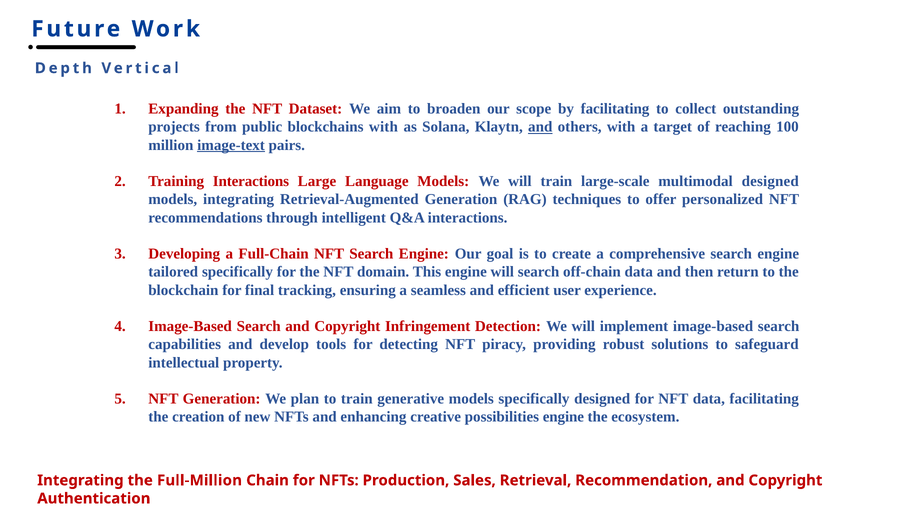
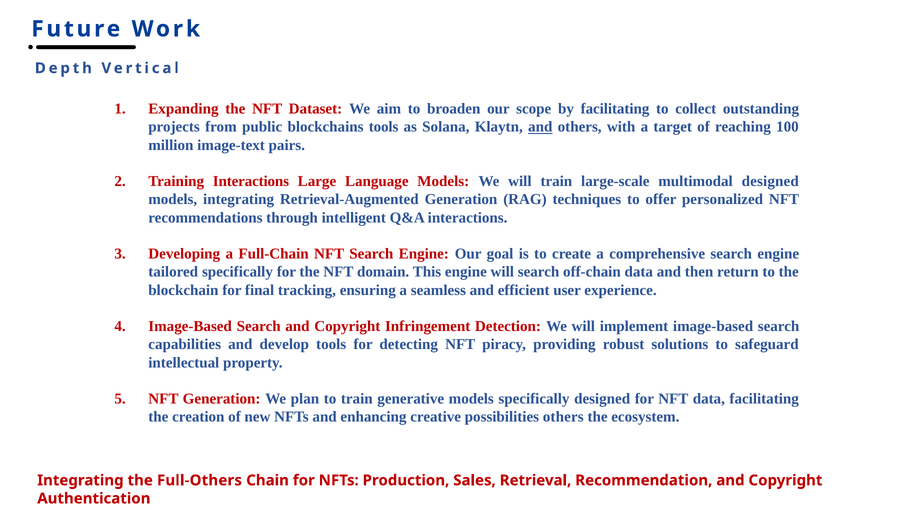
blockchains with: with -> tools (384, 127)
image-text underline: present -> none (231, 145)
possibilities engine: engine -> others (563, 417)
Full-Million: Full-Million -> Full-Others (199, 480)
